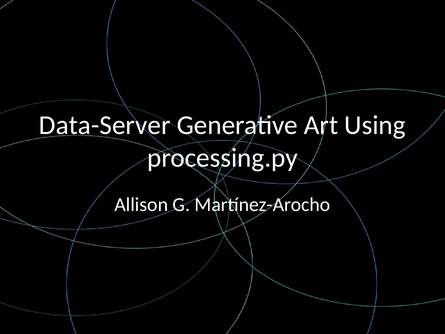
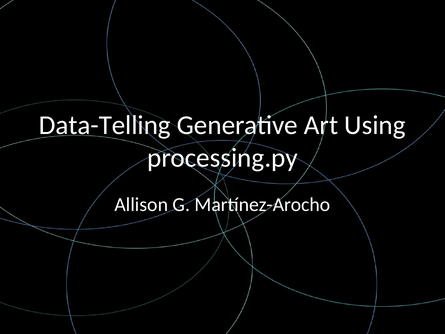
Data-Server: Data-Server -> Data-Telling (105, 125)
